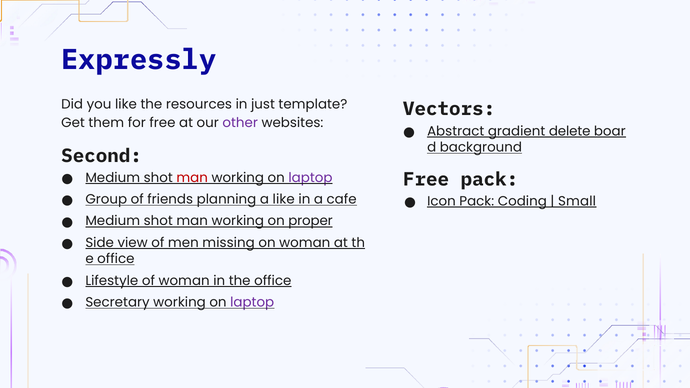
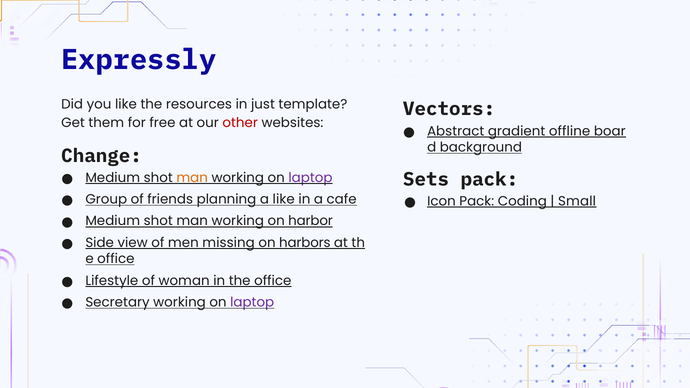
other colour: purple -> red (240, 123)
delete: delete -> offline (570, 131)
Second: Second -> Change (102, 156)
Free: Free -> Sets (426, 179)
man colour: red -> orange (192, 178)
proper: proper -> harbor (311, 221)
on woman: woman -> harbors (305, 243)
